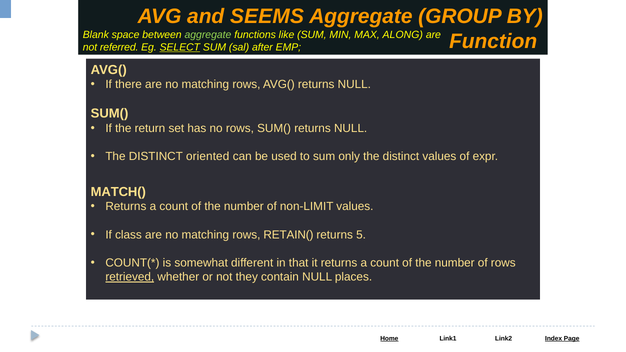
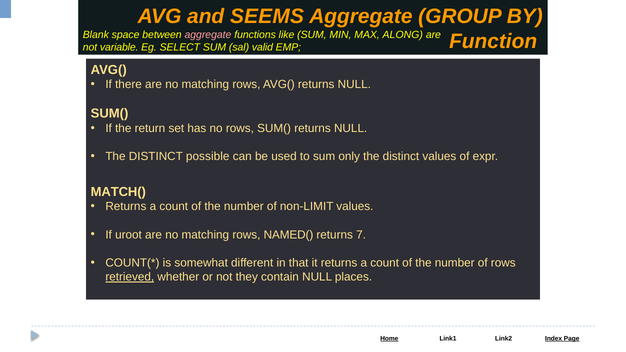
aggregate colour: light green -> pink (208, 35)
referred: referred -> variable (119, 47)
SELECT underline: present -> none (180, 47)
after: after -> valid (262, 47)
oriented: oriented -> possible (208, 156)
class: class -> uroot (128, 235)
RETAIN(: RETAIN( -> NAMED( (288, 235)
5: 5 -> 7 (361, 235)
